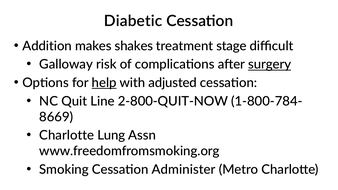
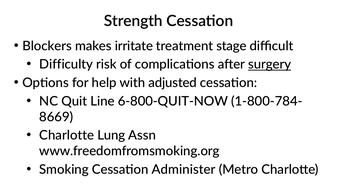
Diabetic: Diabetic -> Strength (133, 21)
Addition: Addition -> Blockers (47, 46)
shakes: shakes -> irritate (134, 46)
Galloway: Galloway -> Difficulty (66, 64)
help underline: present -> none (104, 83)
2-800-QUIT-NOW: 2-800-QUIT-NOW -> 6-800-QUIT-NOW (173, 101)
